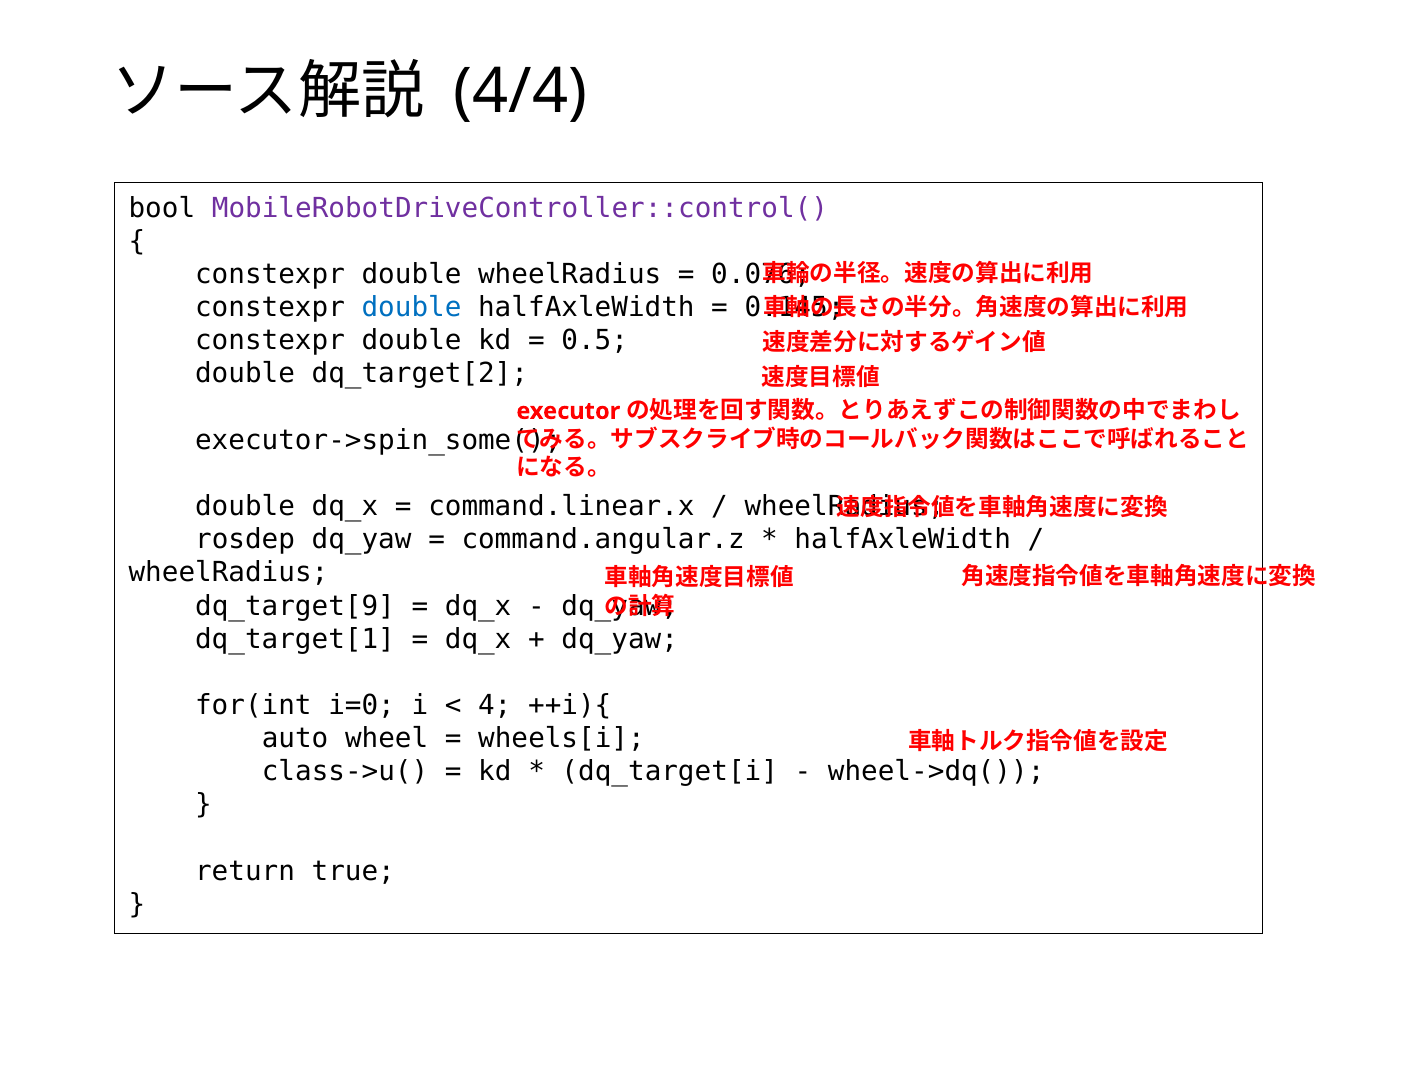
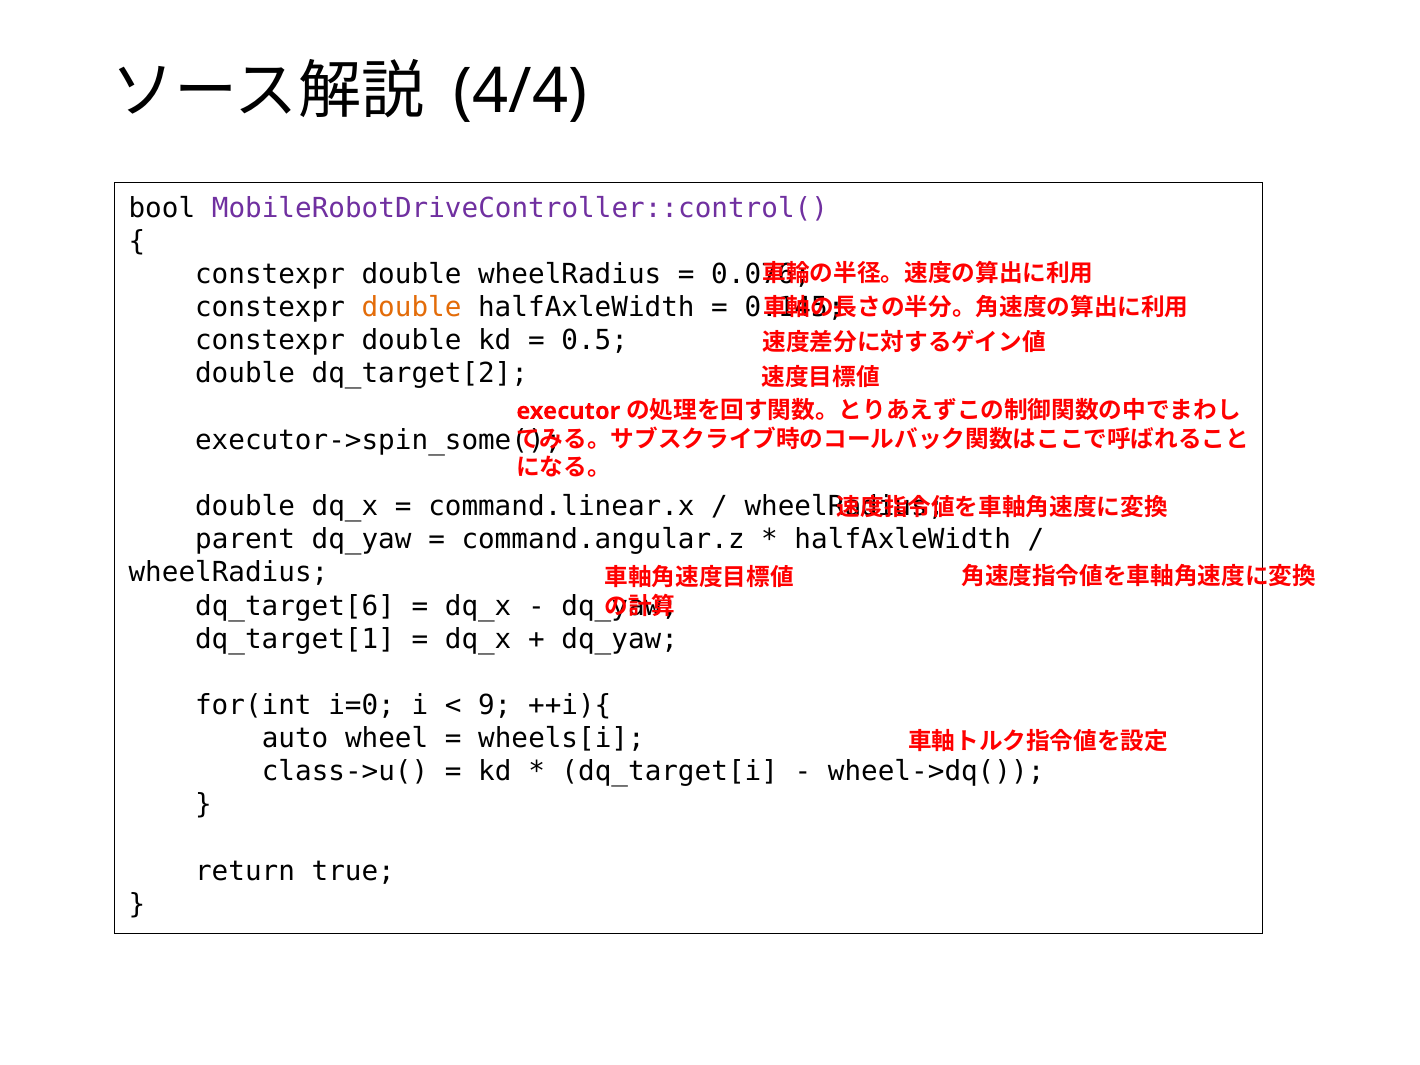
double colour: blue -> orange (411, 308)
rosdep: rosdep -> parent (245, 540)
dq_target[9: dq_target[9 -> dq_target[6 (295, 606)
4: 4 -> 9 (495, 705)
